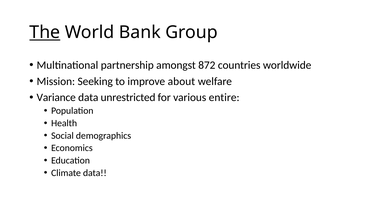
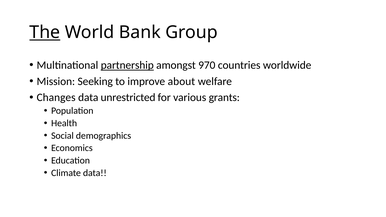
partnership underline: none -> present (127, 65)
872: 872 -> 970 (207, 65)
Variance: Variance -> Changes (56, 98)
entire: entire -> grants (224, 98)
